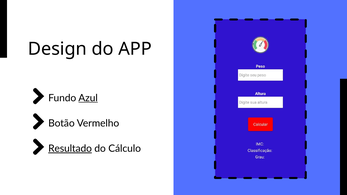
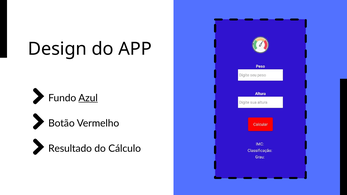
Resultado underline: present -> none (70, 149)
